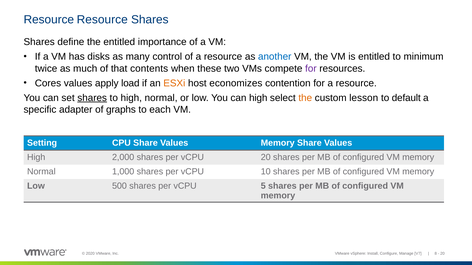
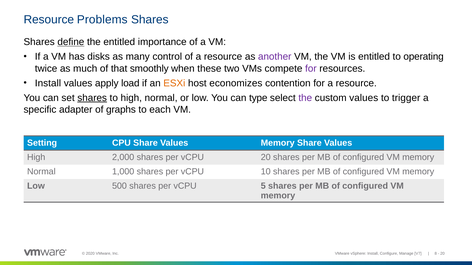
Resource Resource: Resource -> Problems (102, 20)
define underline: none -> present (71, 42)
another colour: blue -> purple (275, 57)
minimum: minimum -> operating (424, 57)
contents: contents -> smoothly (149, 69)
Cores: Cores -> Install (48, 83)
can high: high -> type (258, 98)
the colour: orange -> purple (305, 98)
custom lesson: lesson -> values (364, 98)
default: default -> trigger (406, 98)
